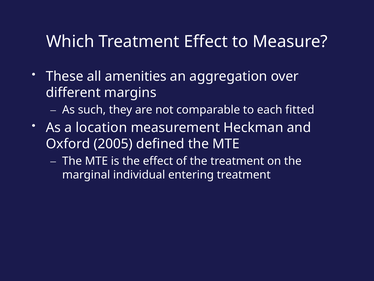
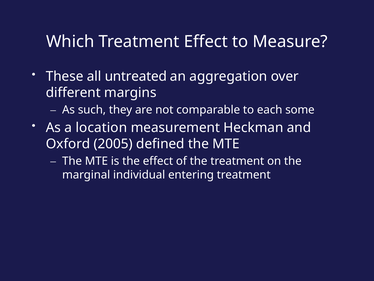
amenities: amenities -> untreated (136, 76)
fitted: fitted -> some (300, 110)
